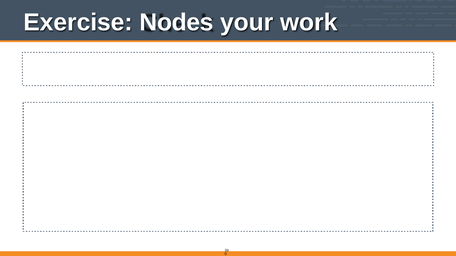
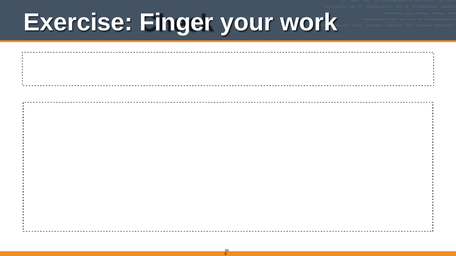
Nodes: Nodes -> Finger (177, 23)
